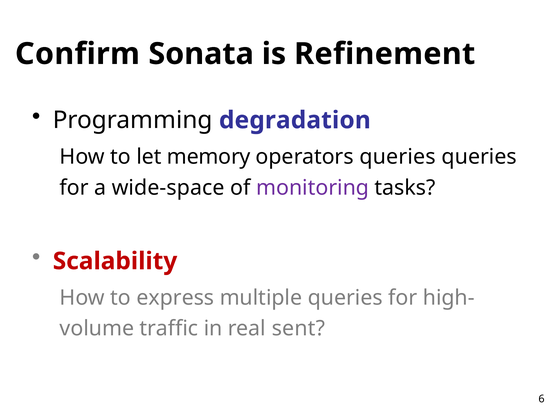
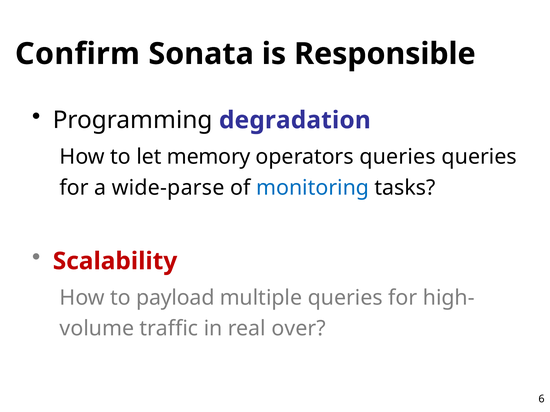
Refinement: Refinement -> Responsible (385, 54)
wide-space: wide-space -> wide-parse (168, 188)
monitoring colour: purple -> blue (313, 188)
express: express -> payload (175, 298)
sent: sent -> over (299, 329)
